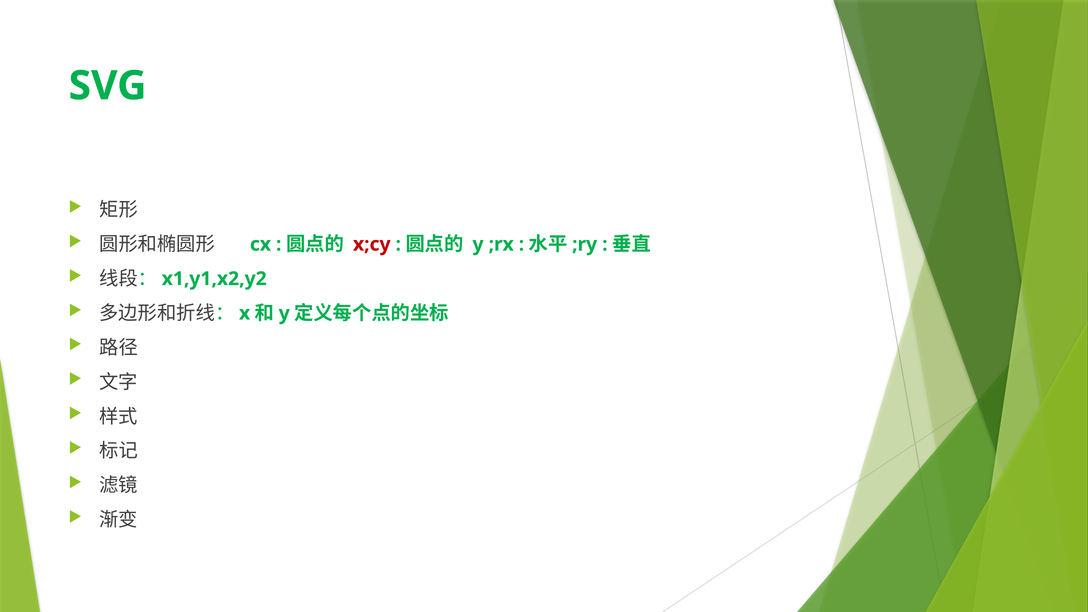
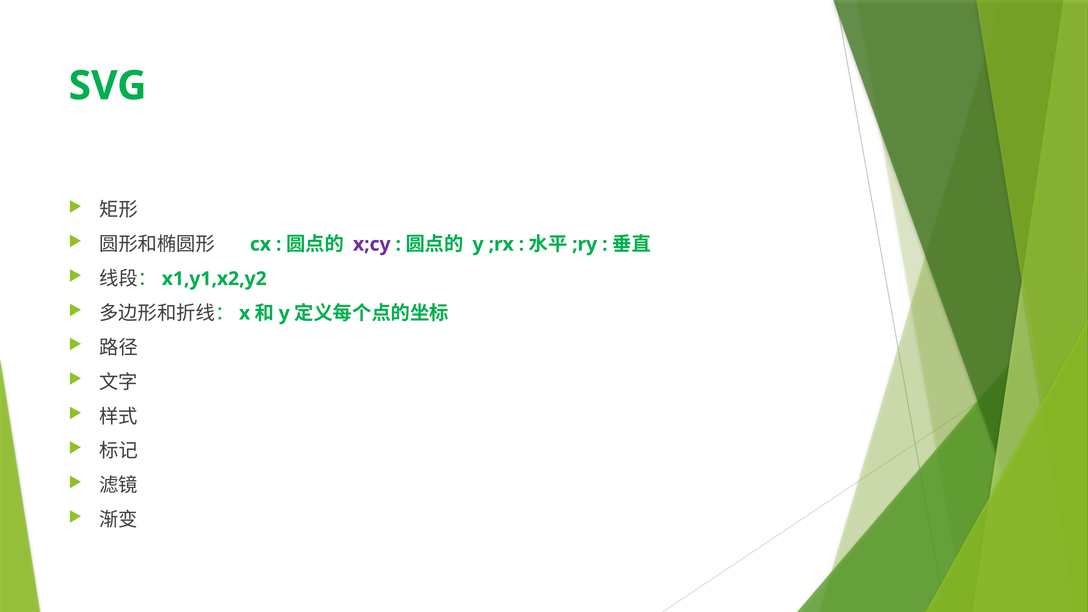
x;cy colour: red -> purple (372, 244)
